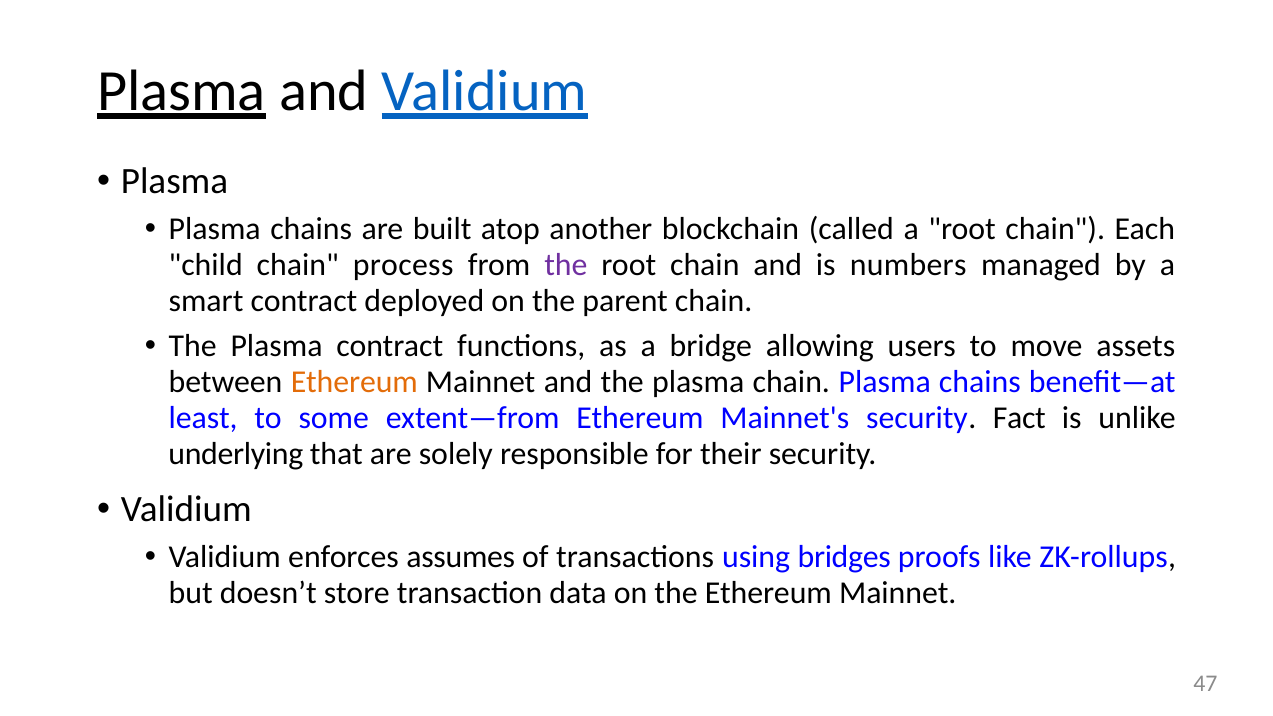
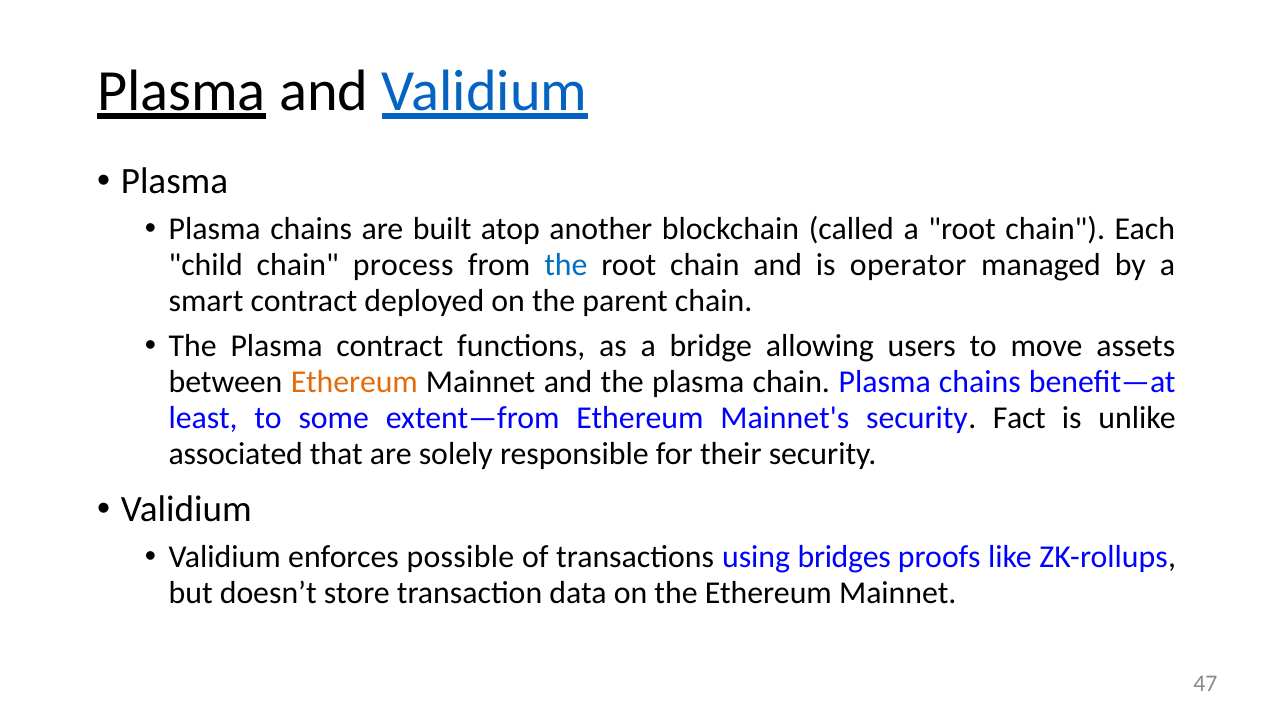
the colour: purple -> blue (566, 265)
numbers: numbers -> operator (908, 265)
underlying: underlying -> associated (236, 454)
assumes: assumes -> possible (460, 557)
